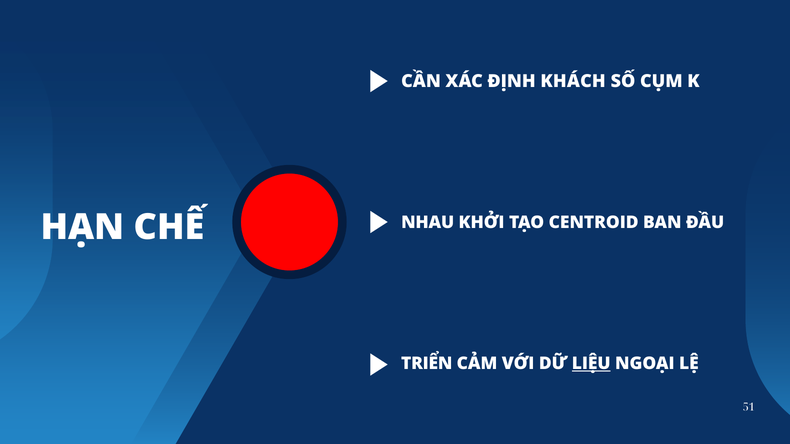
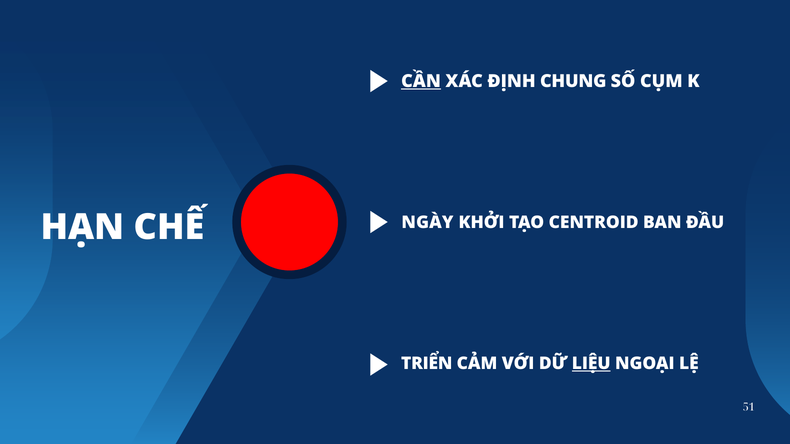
CẦN underline: none -> present (421, 81)
KHÁCH: KHÁCH -> CHUNG (573, 81)
NHAU: NHAU -> NGÀY (428, 222)
